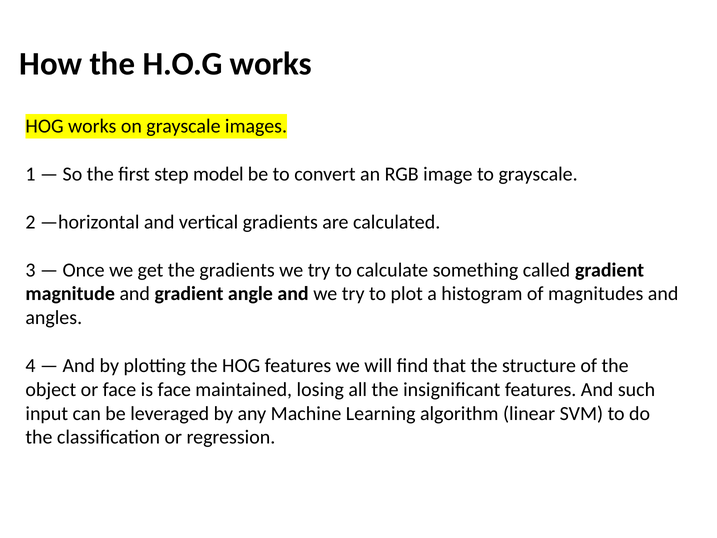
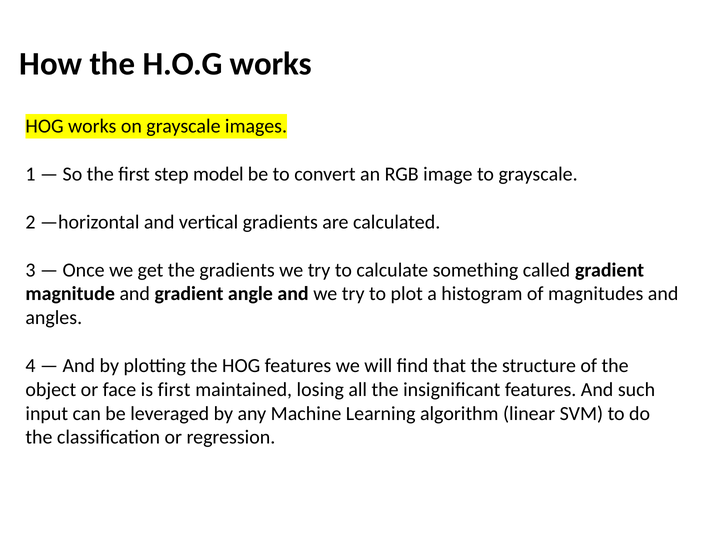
is face: face -> first (174, 389)
